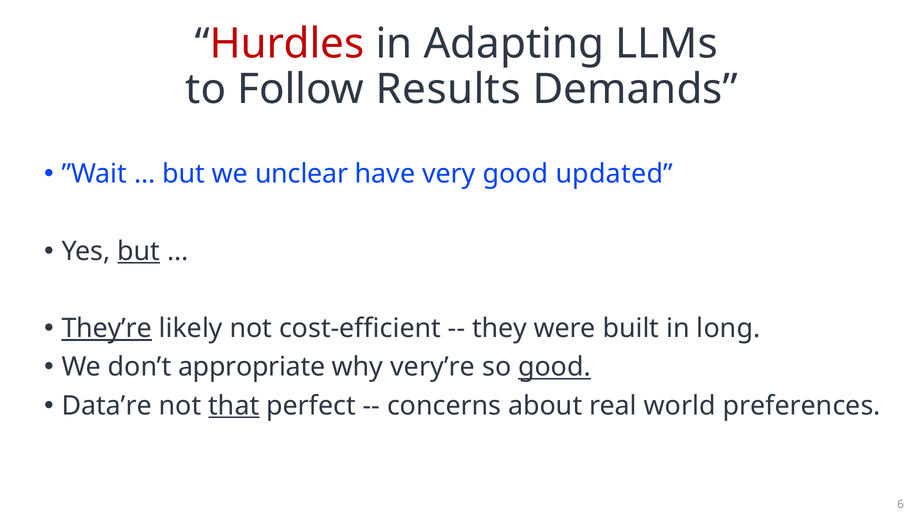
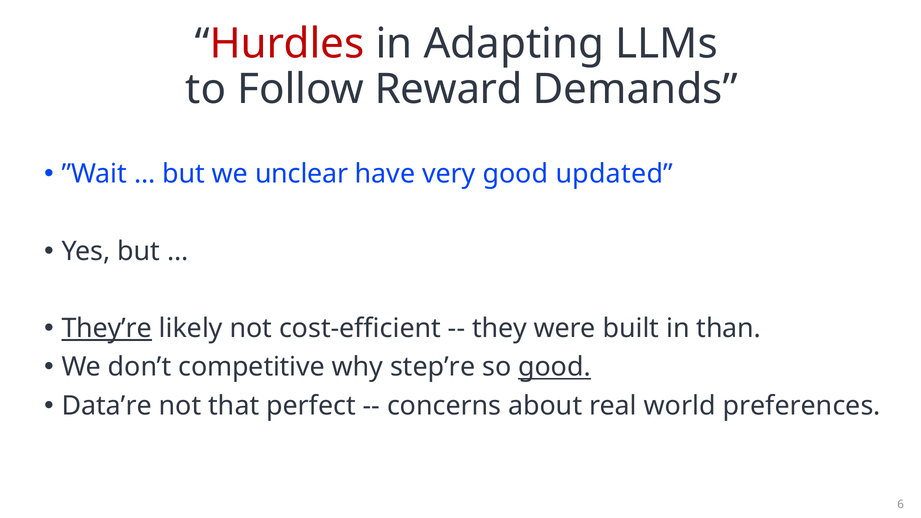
Results: Results -> Reward (449, 89)
but underline: present -> none (139, 251)
long: long -> than (729, 329)
appropriate: appropriate -> competitive (252, 367)
very’re: very’re -> step’re (433, 367)
that underline: present -> none (234, 406)
